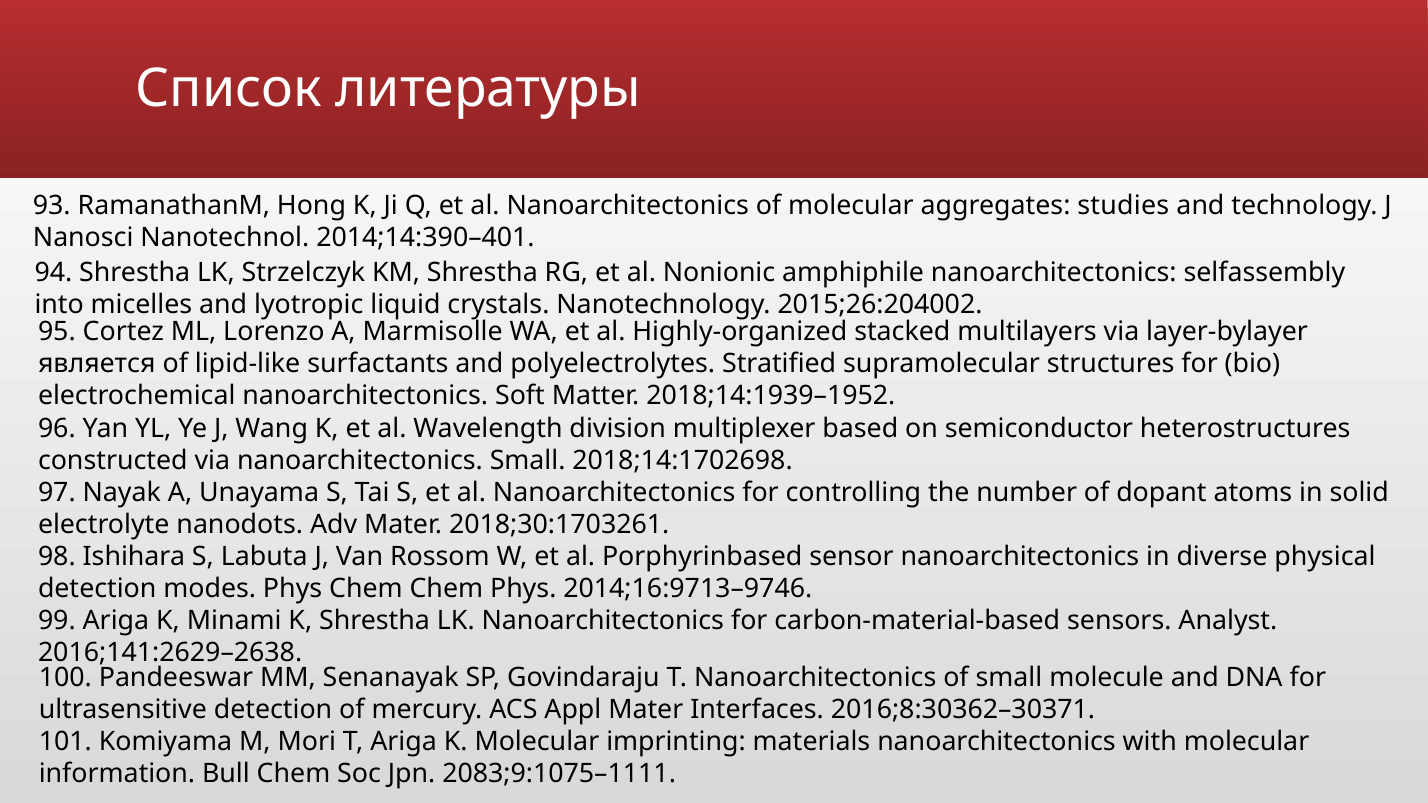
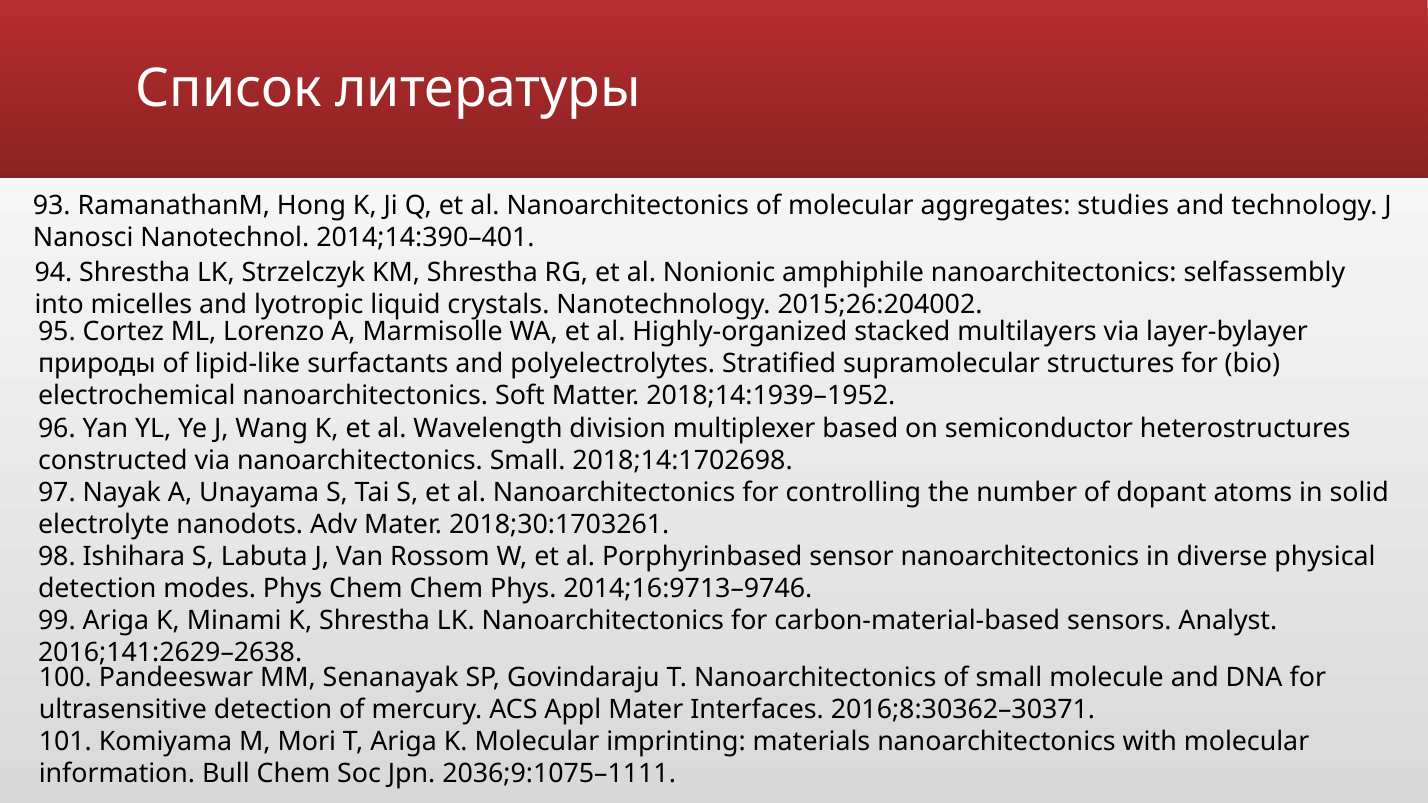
является: является -> природы (97, 364)
2083;9:1075–1111: 2083;9:1075–1111 -> 2036;9:1075–1111 (559, 774)
